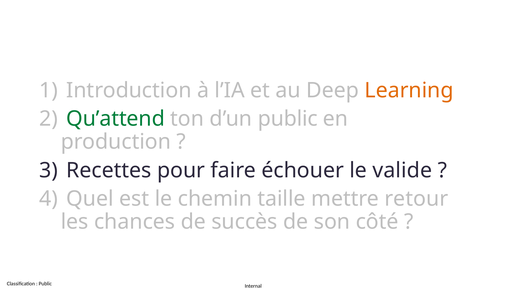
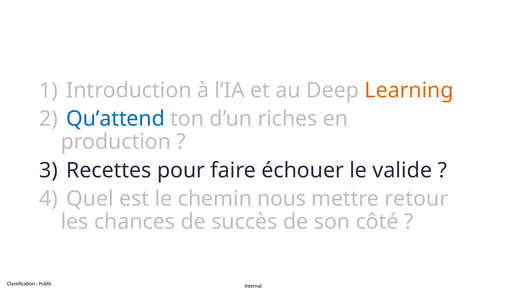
Qu’attend colour: green -> blue (116, 119)
d’un public: public -> riches (288, 119)
taille: taille -> nous (282, 198)
